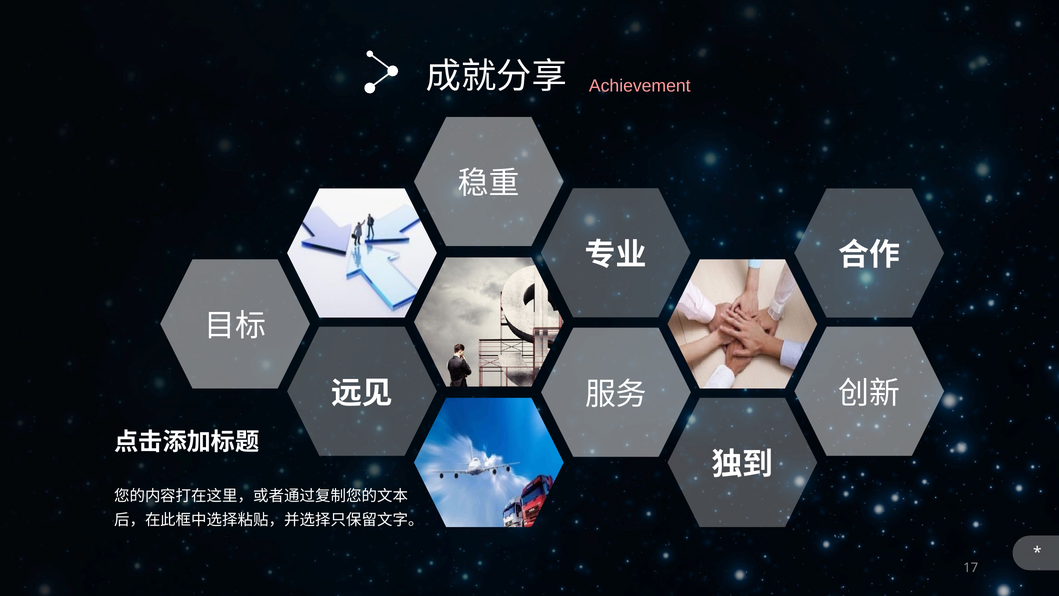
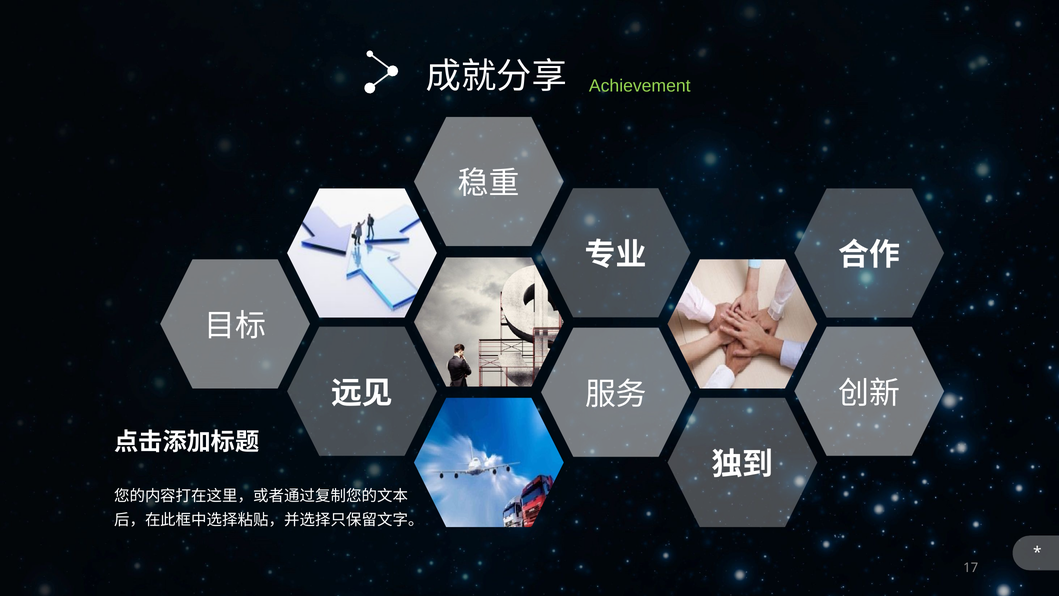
Achievement colour: pink -> light green (640, 86)
